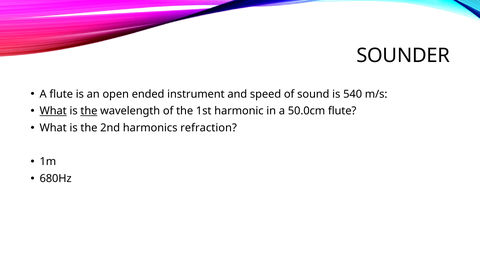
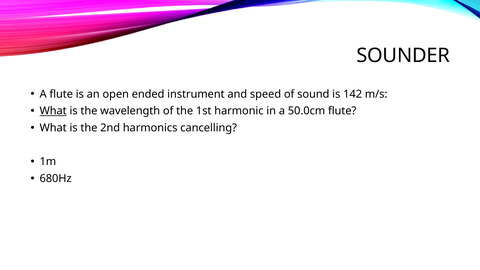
540: 540 -> 142 (353, 94)
the underline: present -> none (89, 111)
refraction: refraction -> cancelling (209, 128)
